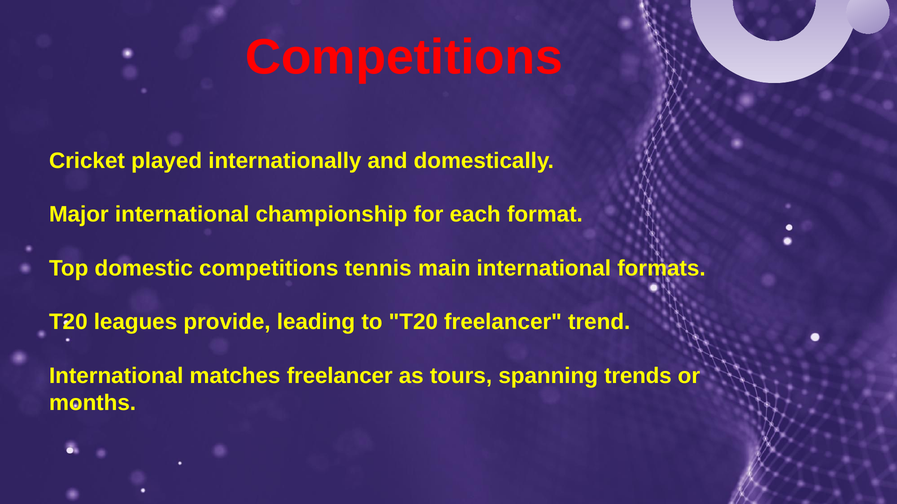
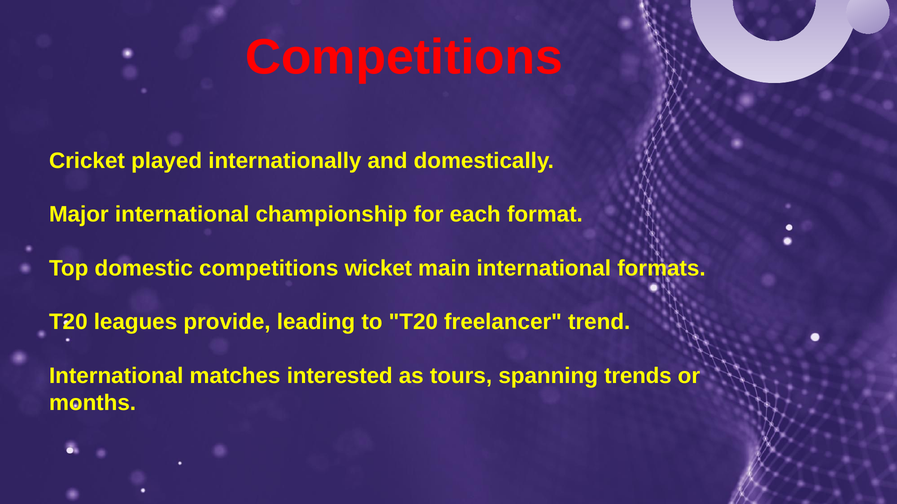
tennis: tennis -> wicket (378, 269)
matches freelancer: freelancer -> interested (340, 376)
